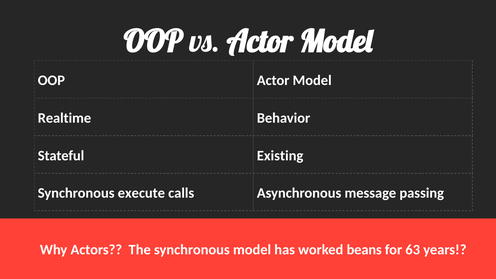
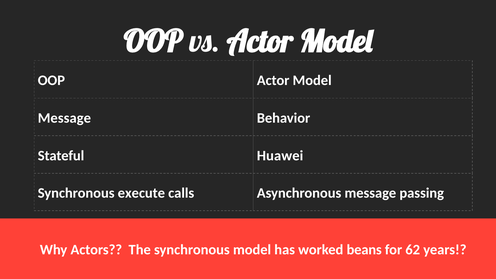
Realtime: Realtime -> Message (64, 118)
Existing: Existing -> Huawei (280, 156)
63: 63 -> 62 (413, 250)
